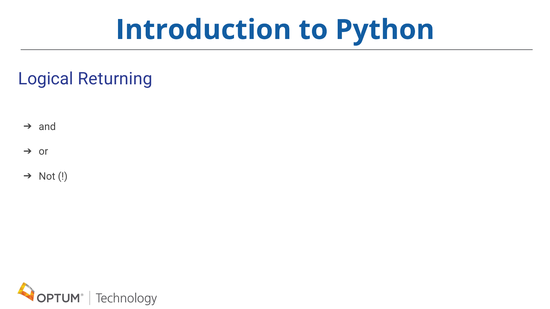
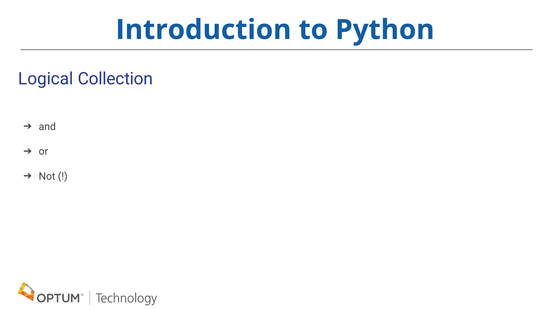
Returning: Returning -> Collection (115, 79)
